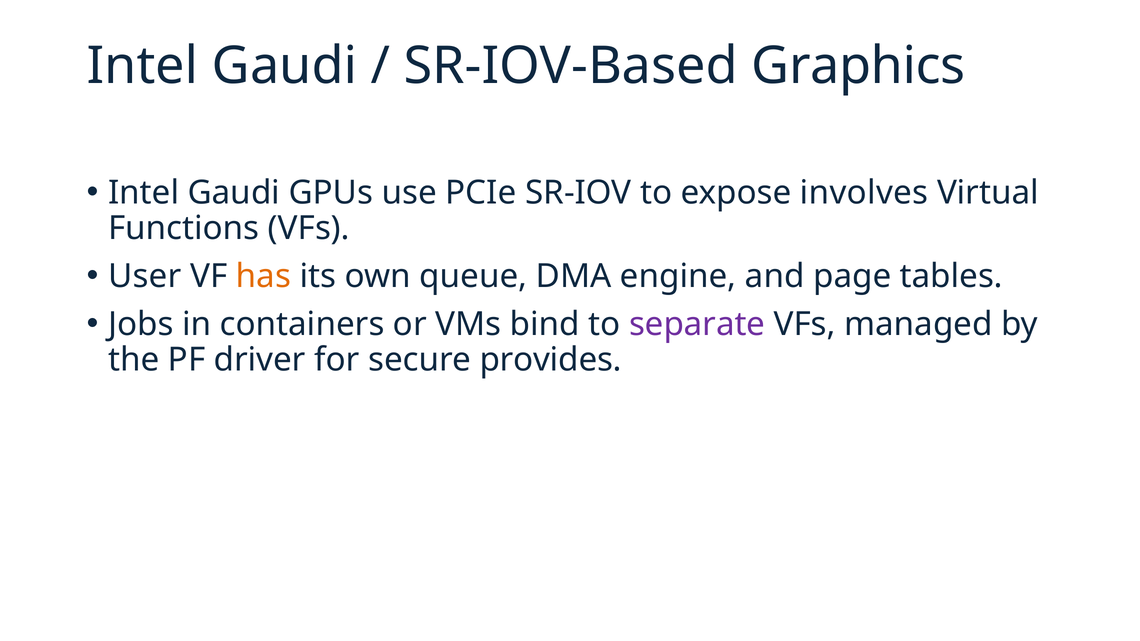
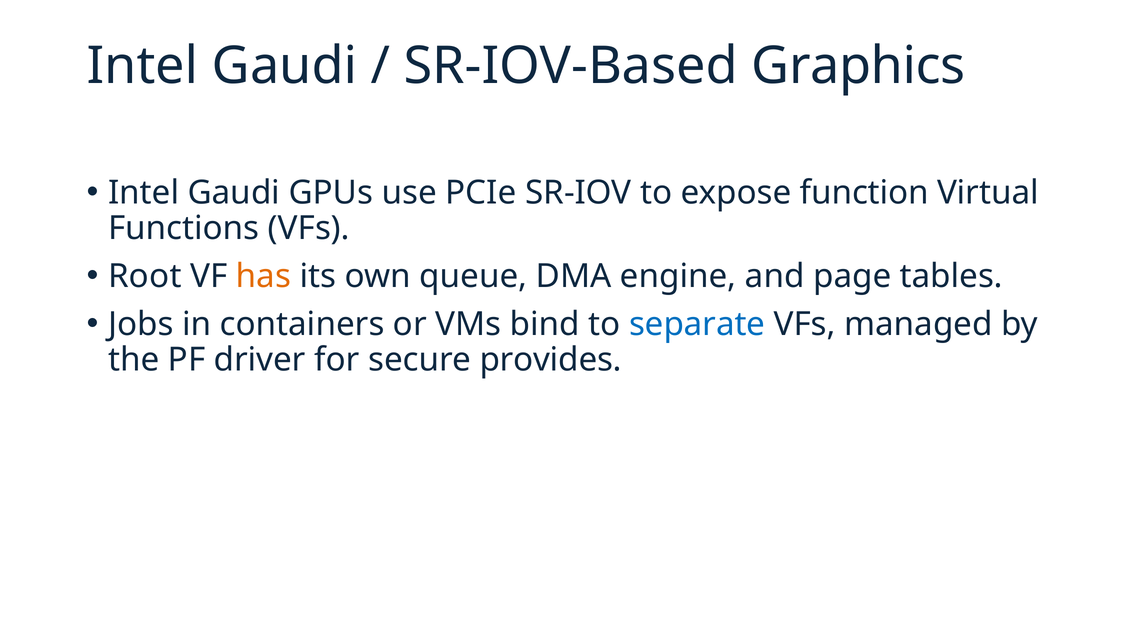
involves: involves -> function (864, 193)
User: User -> Root (145, 276)
separate colour: purple -> blue (697, 324)
